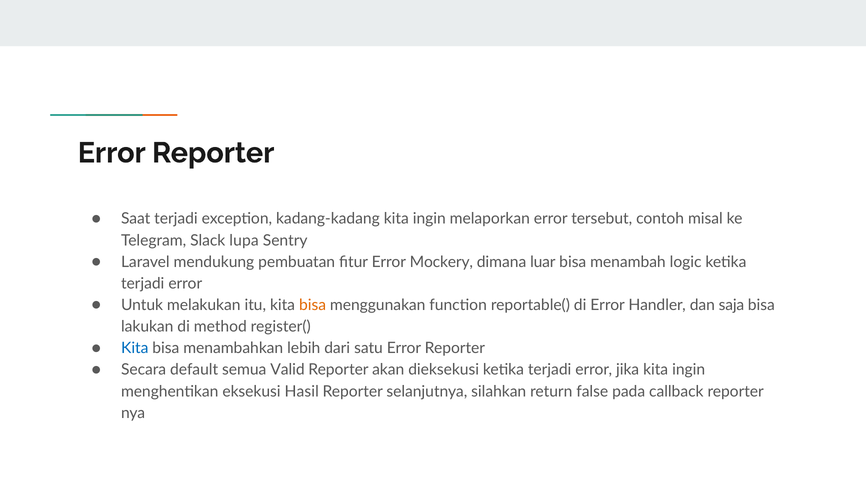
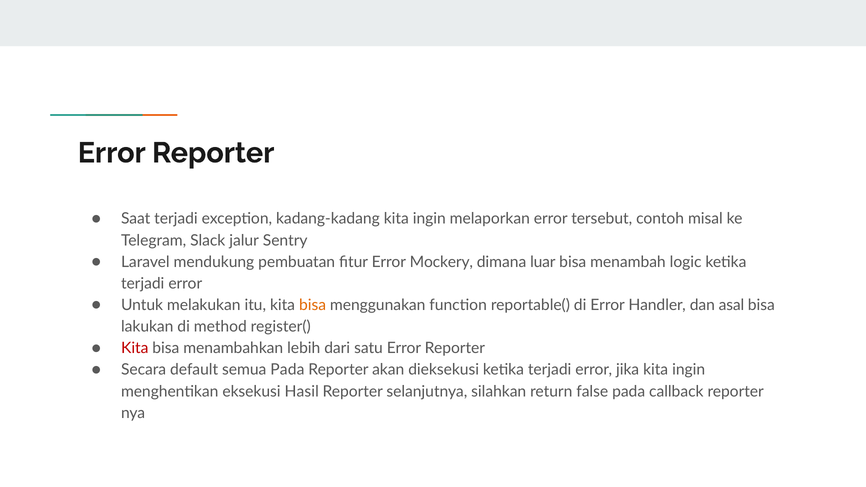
lupa: lupa -> jalur (244, 240)
saja: saja -> asal (731, 305)
Kita colour: blue -> red (135, 348)
semua Valid: Valid -> Pada (287, 370)
